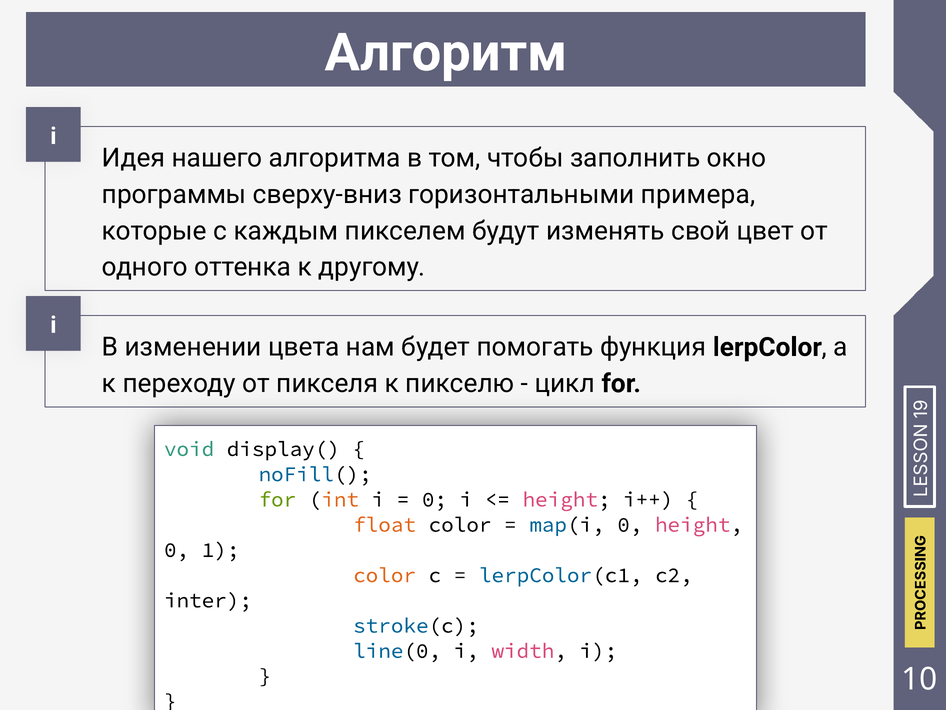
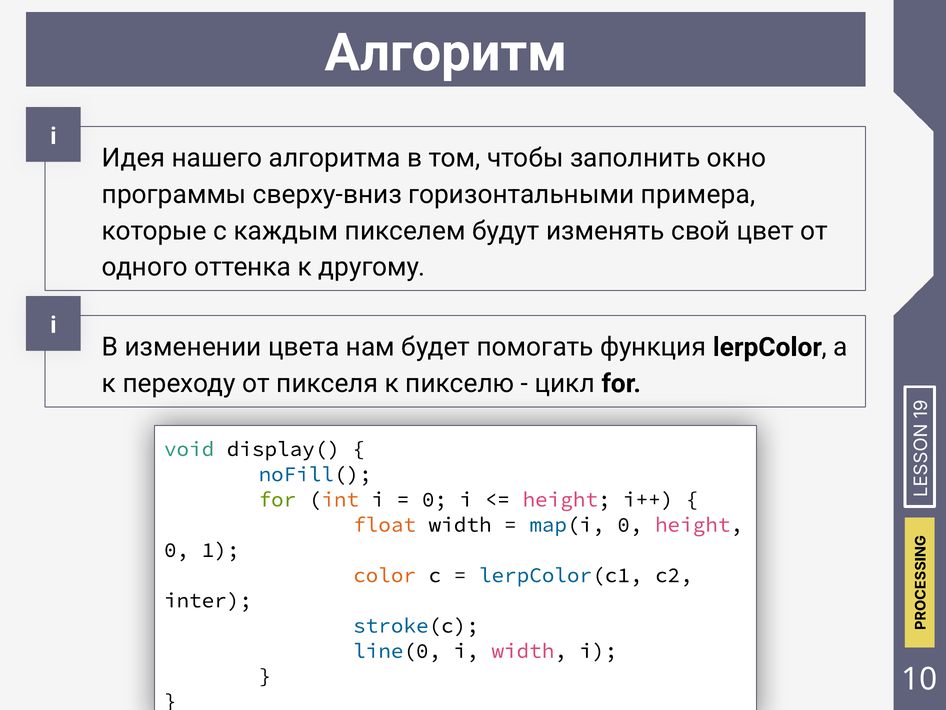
float color: color -> width (460, 524)
